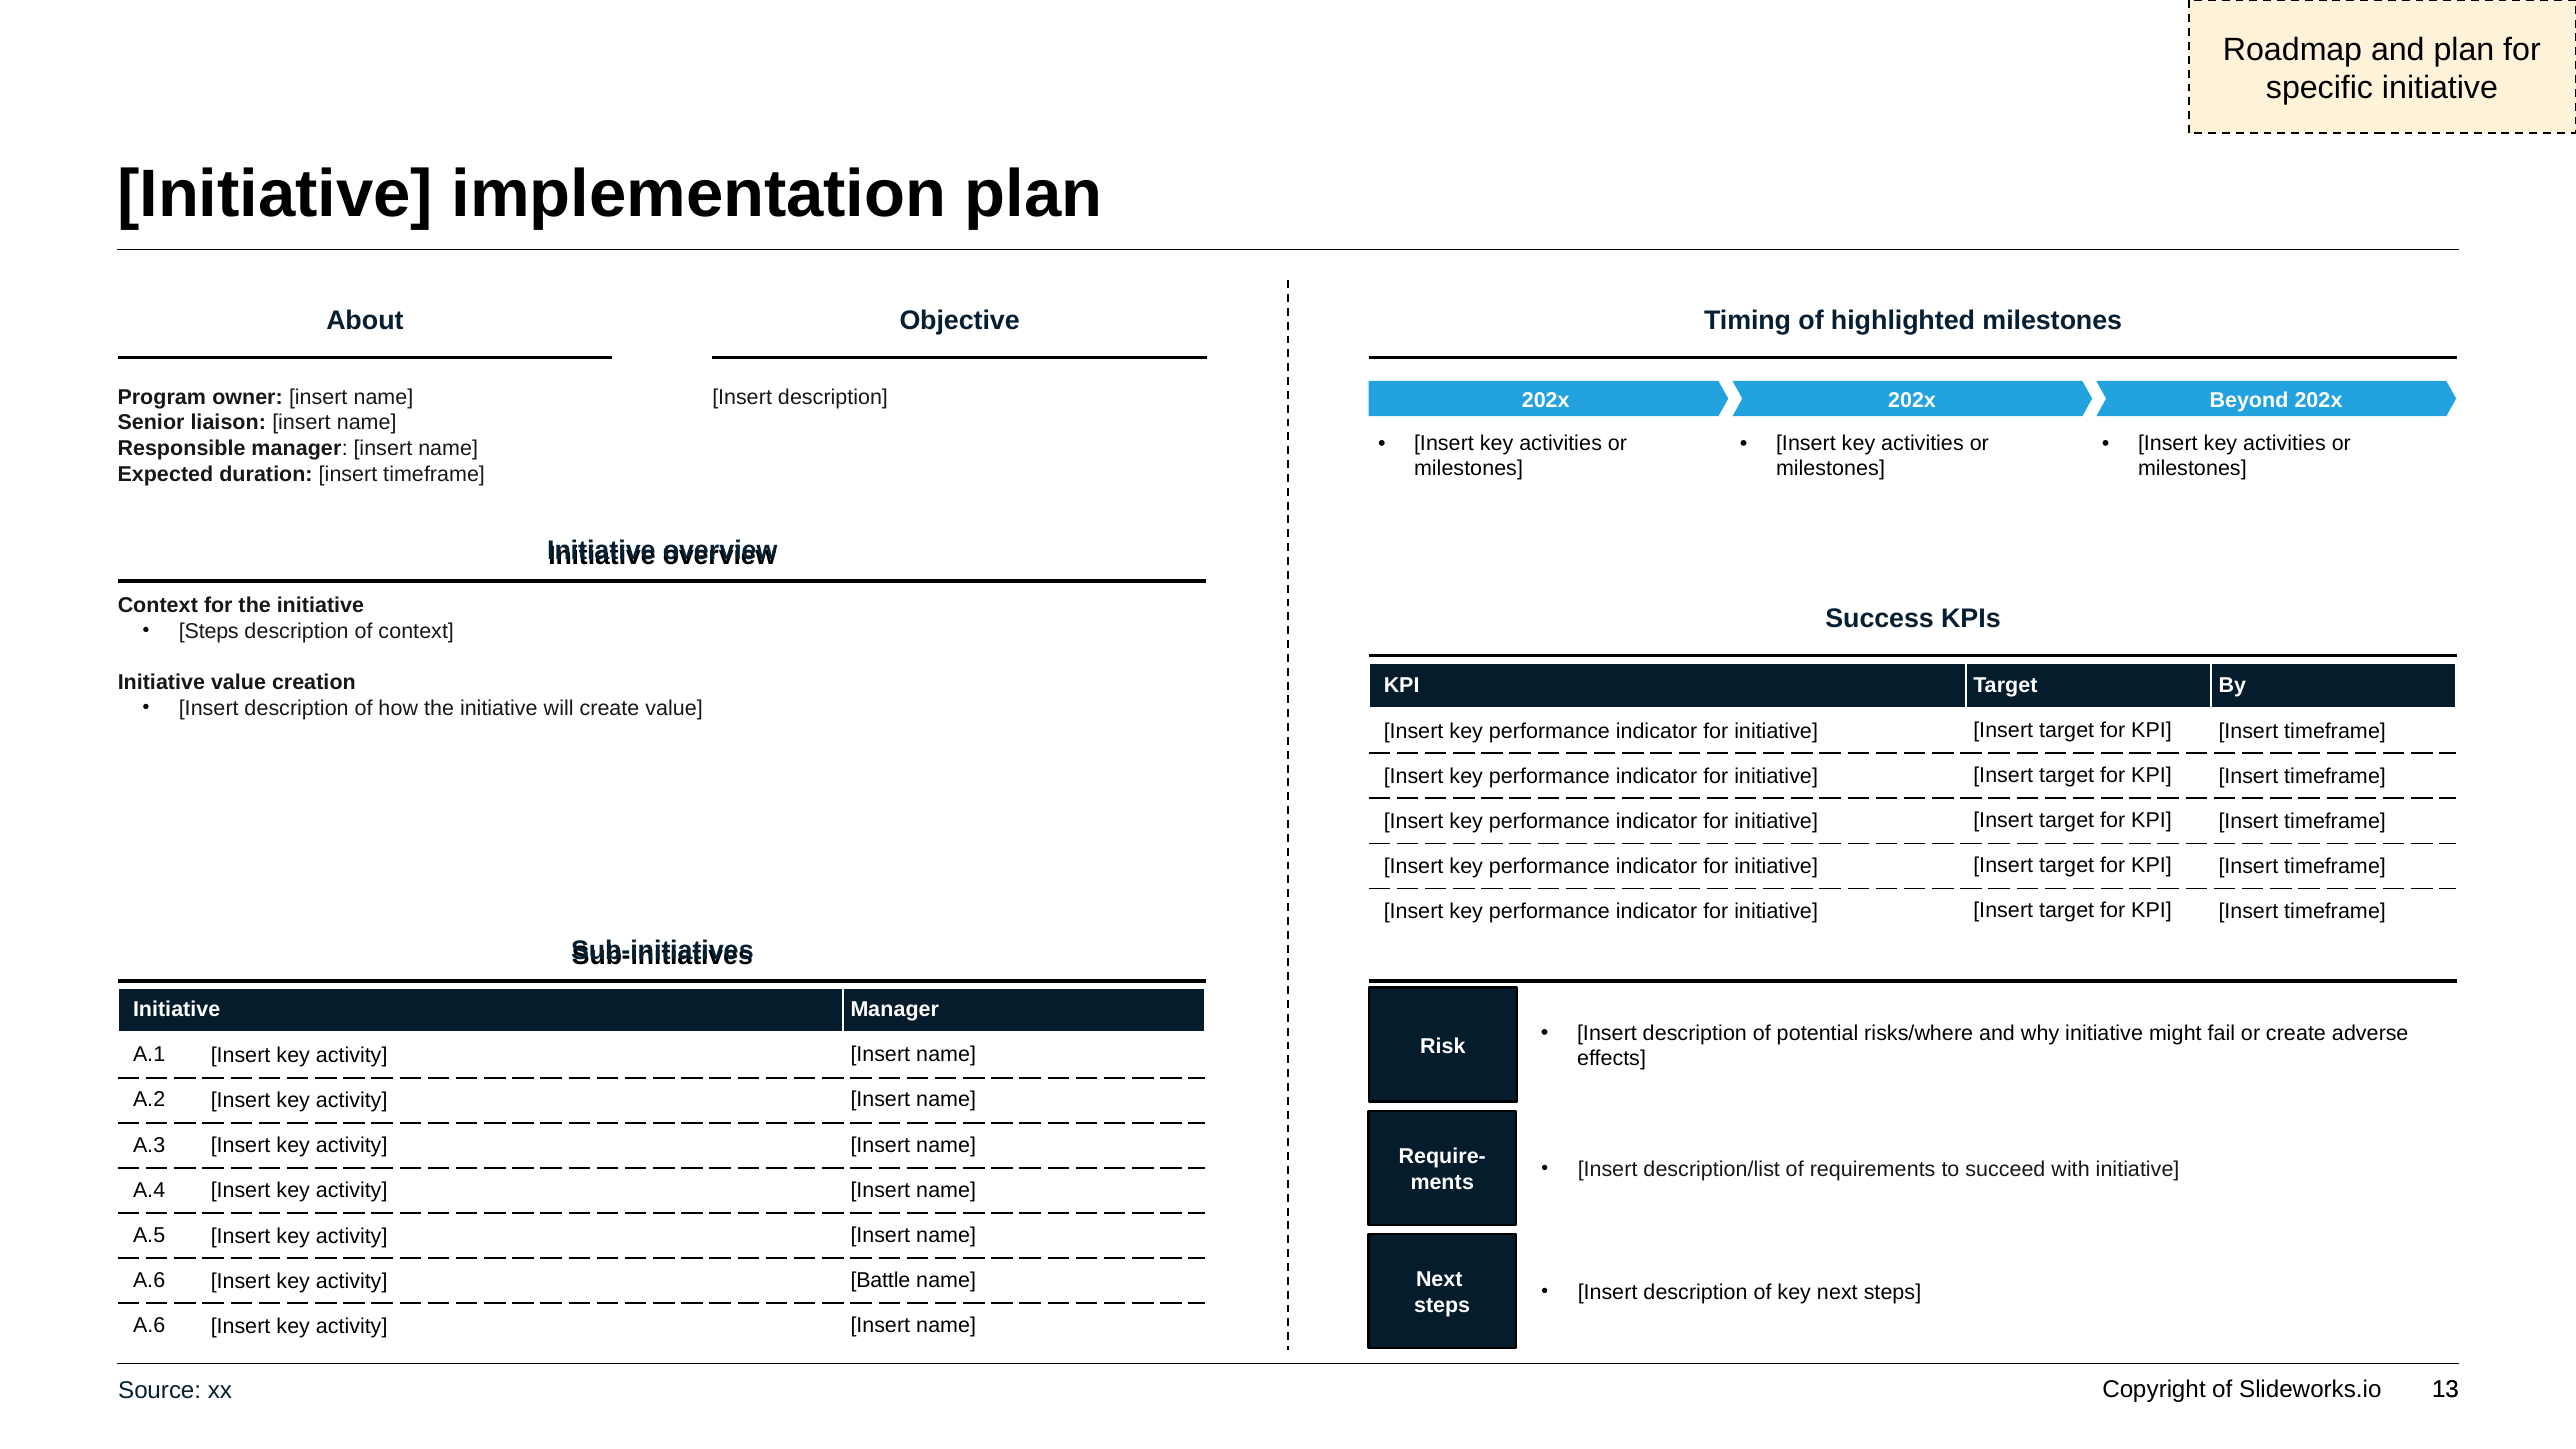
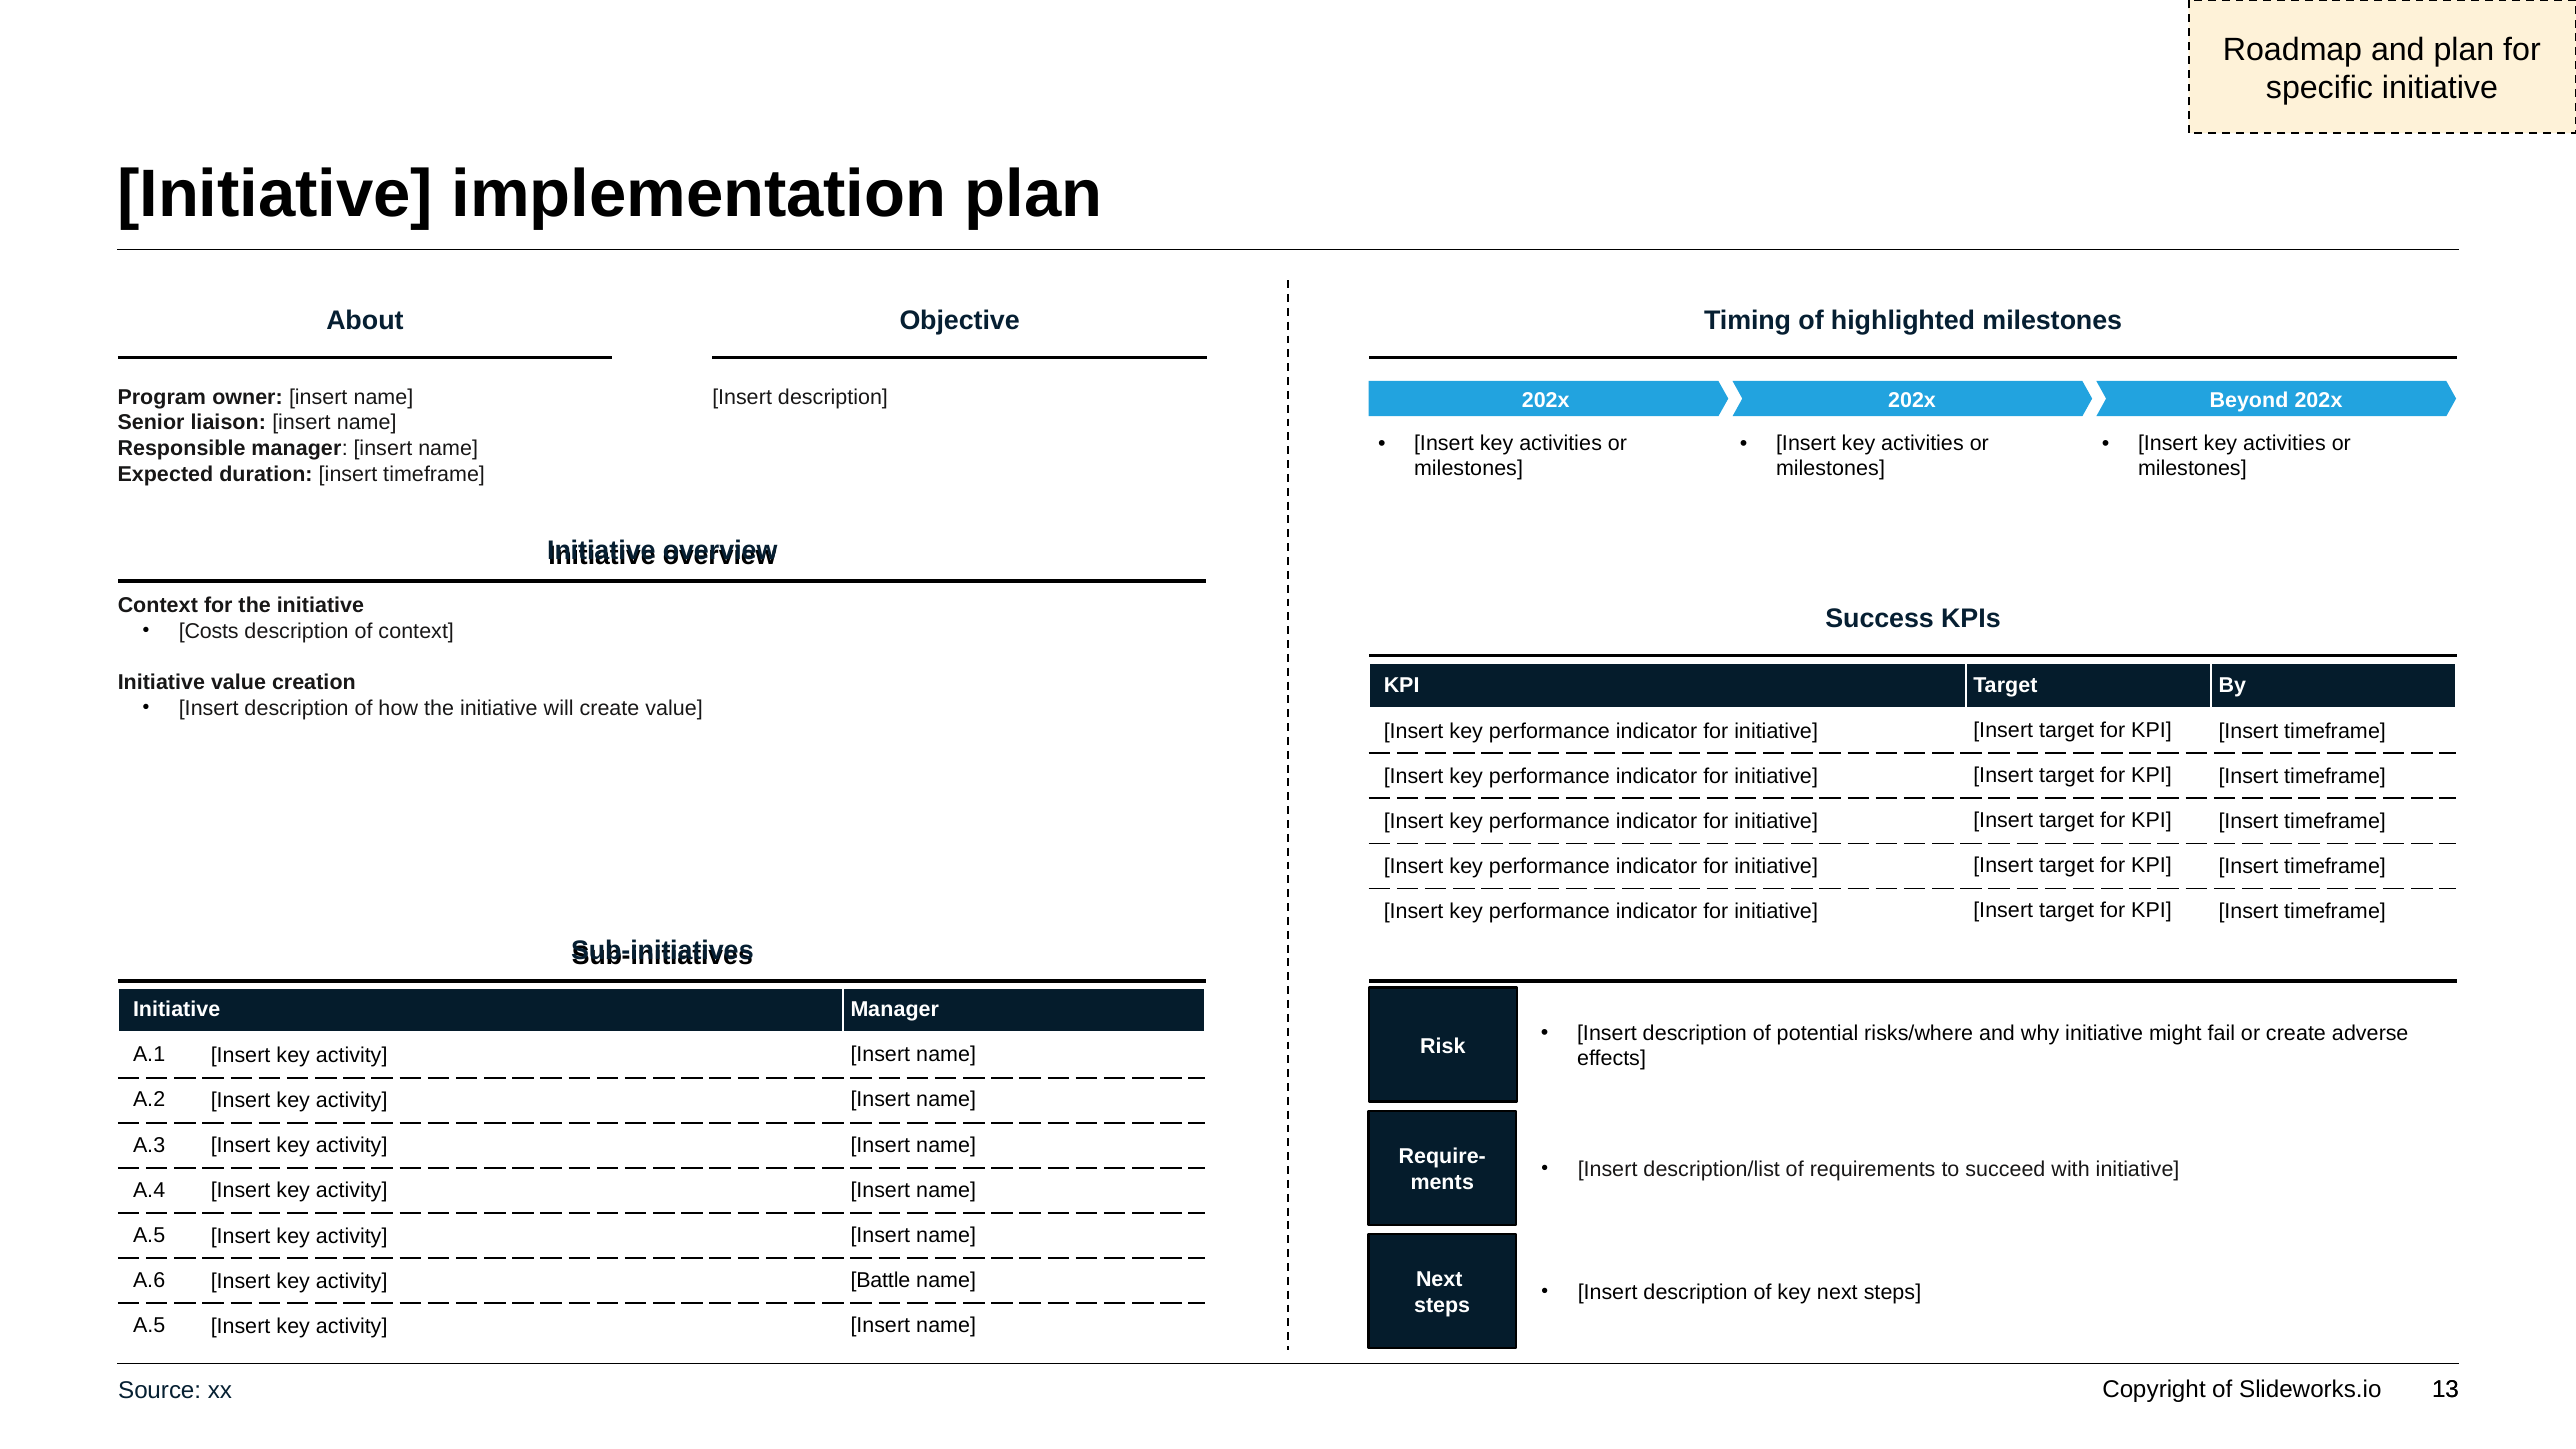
Steps: Steps -> Costs (209, 631)
A.6: A.6 -> A.5 (149, 1325)
